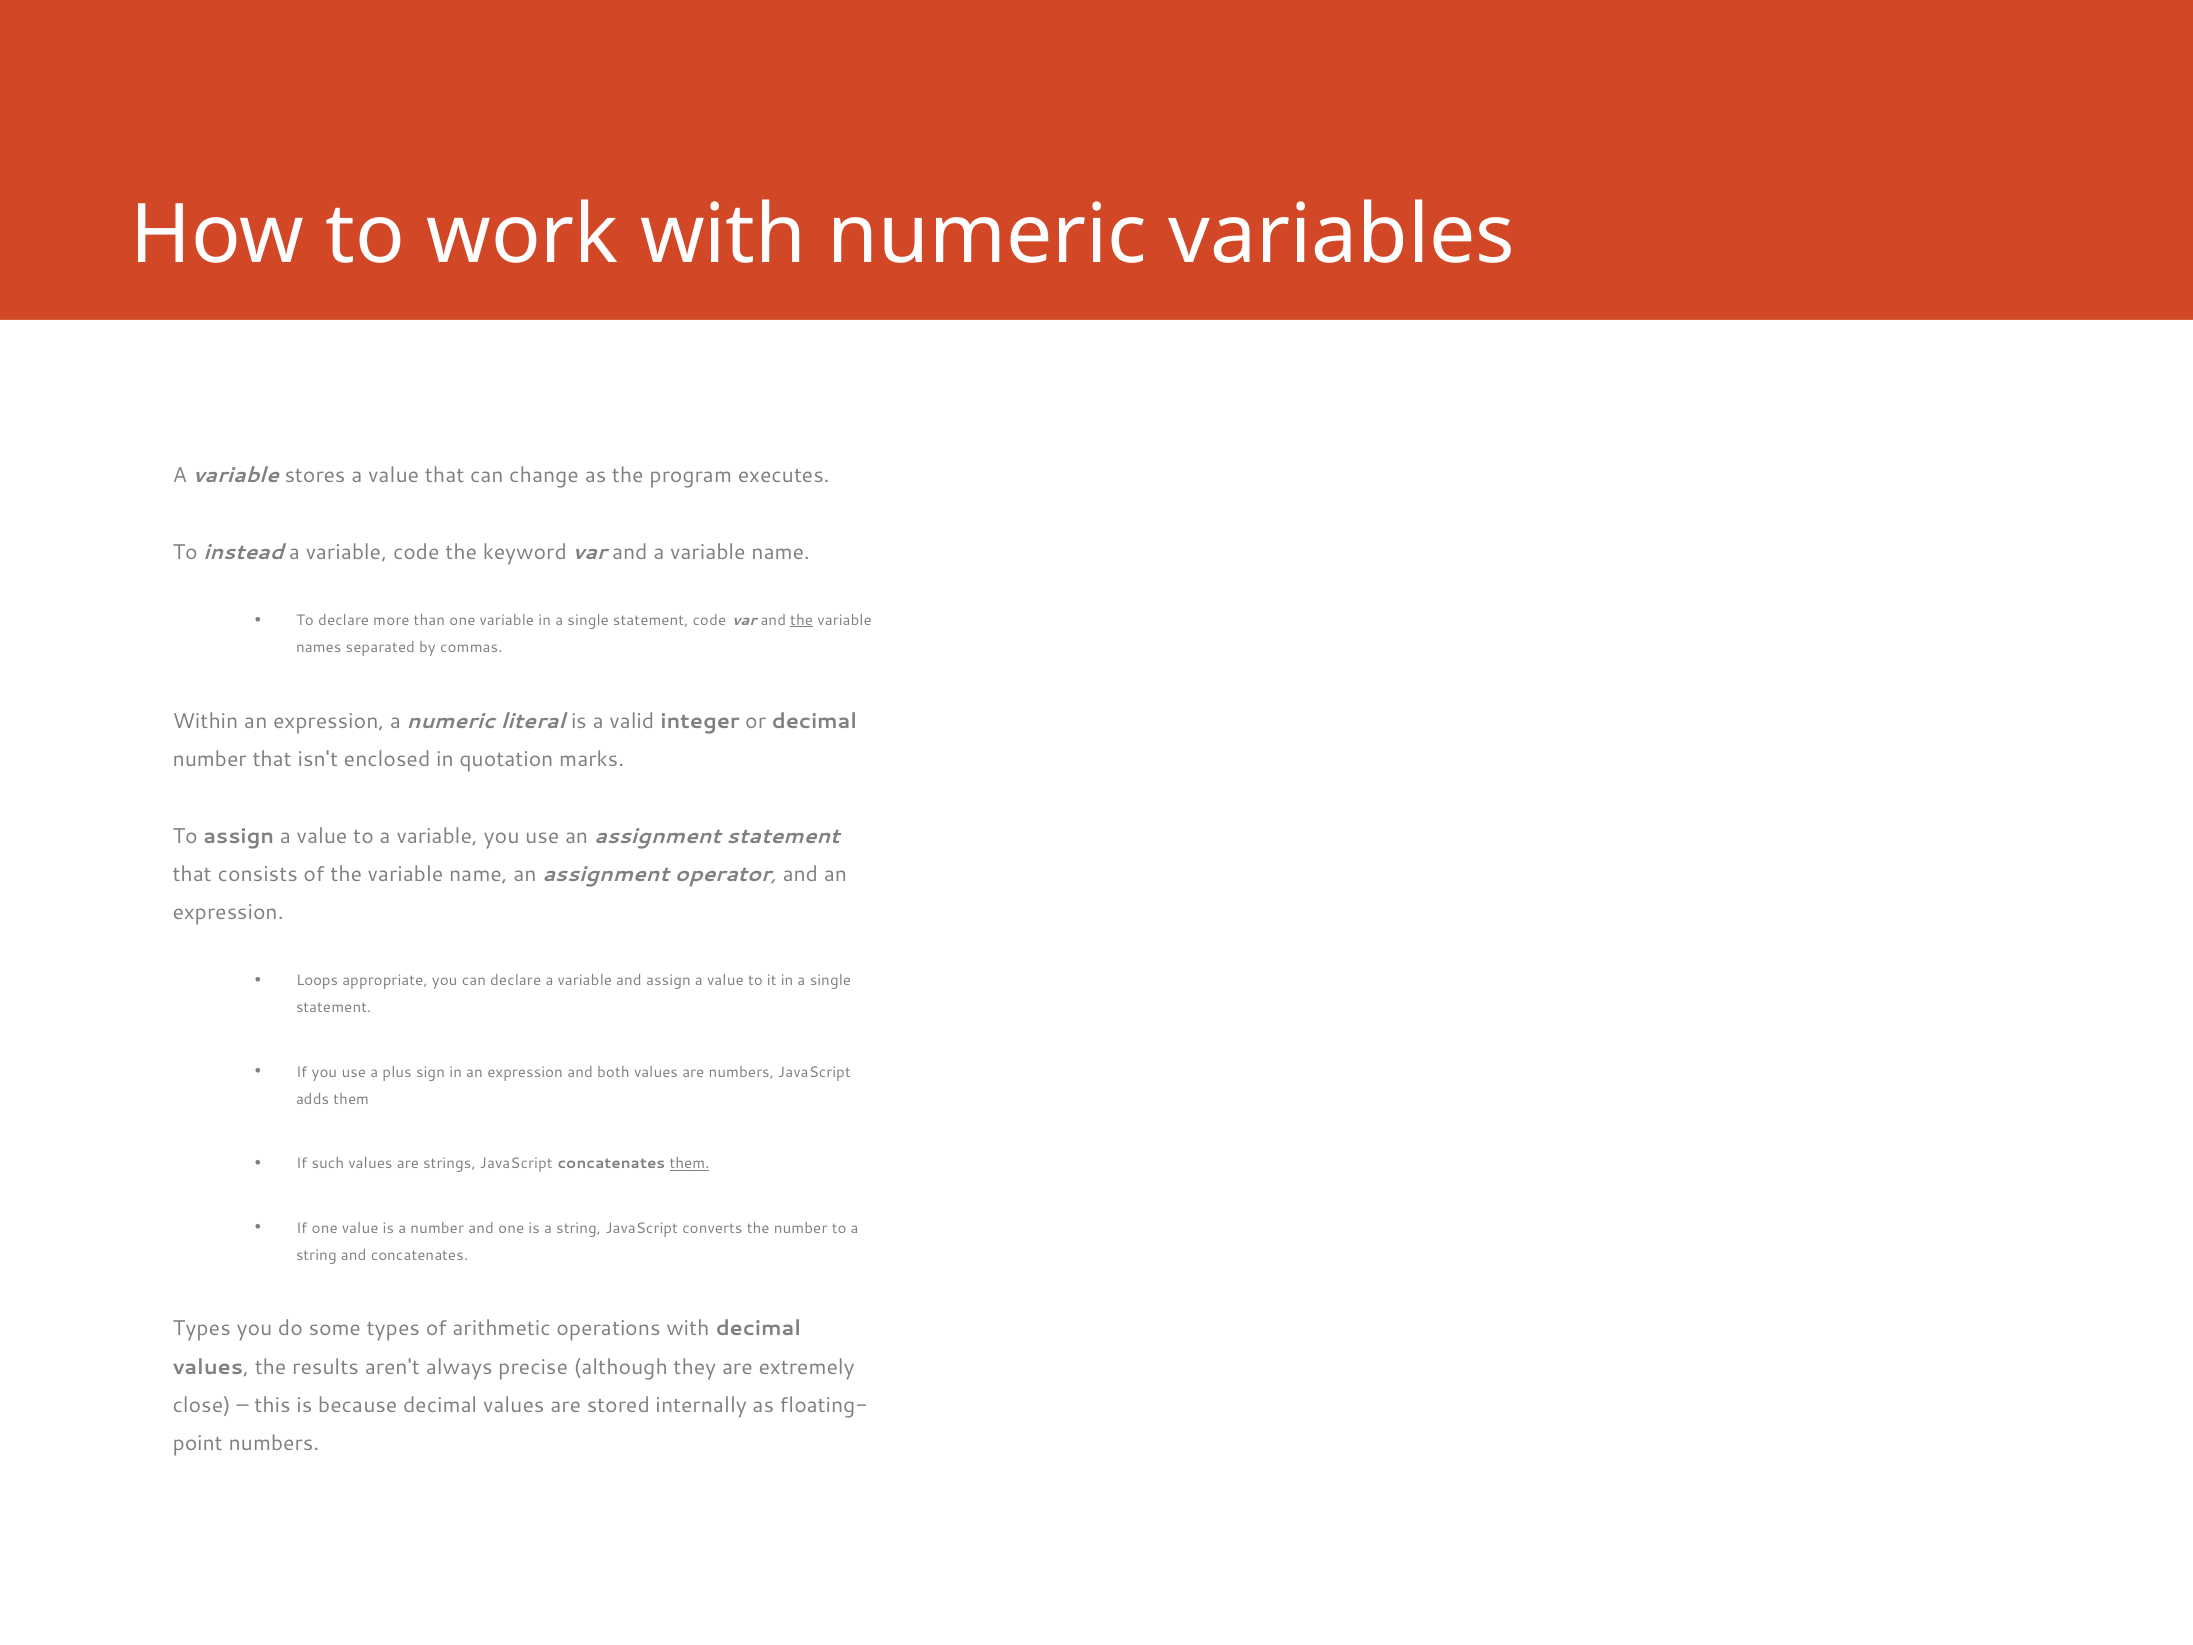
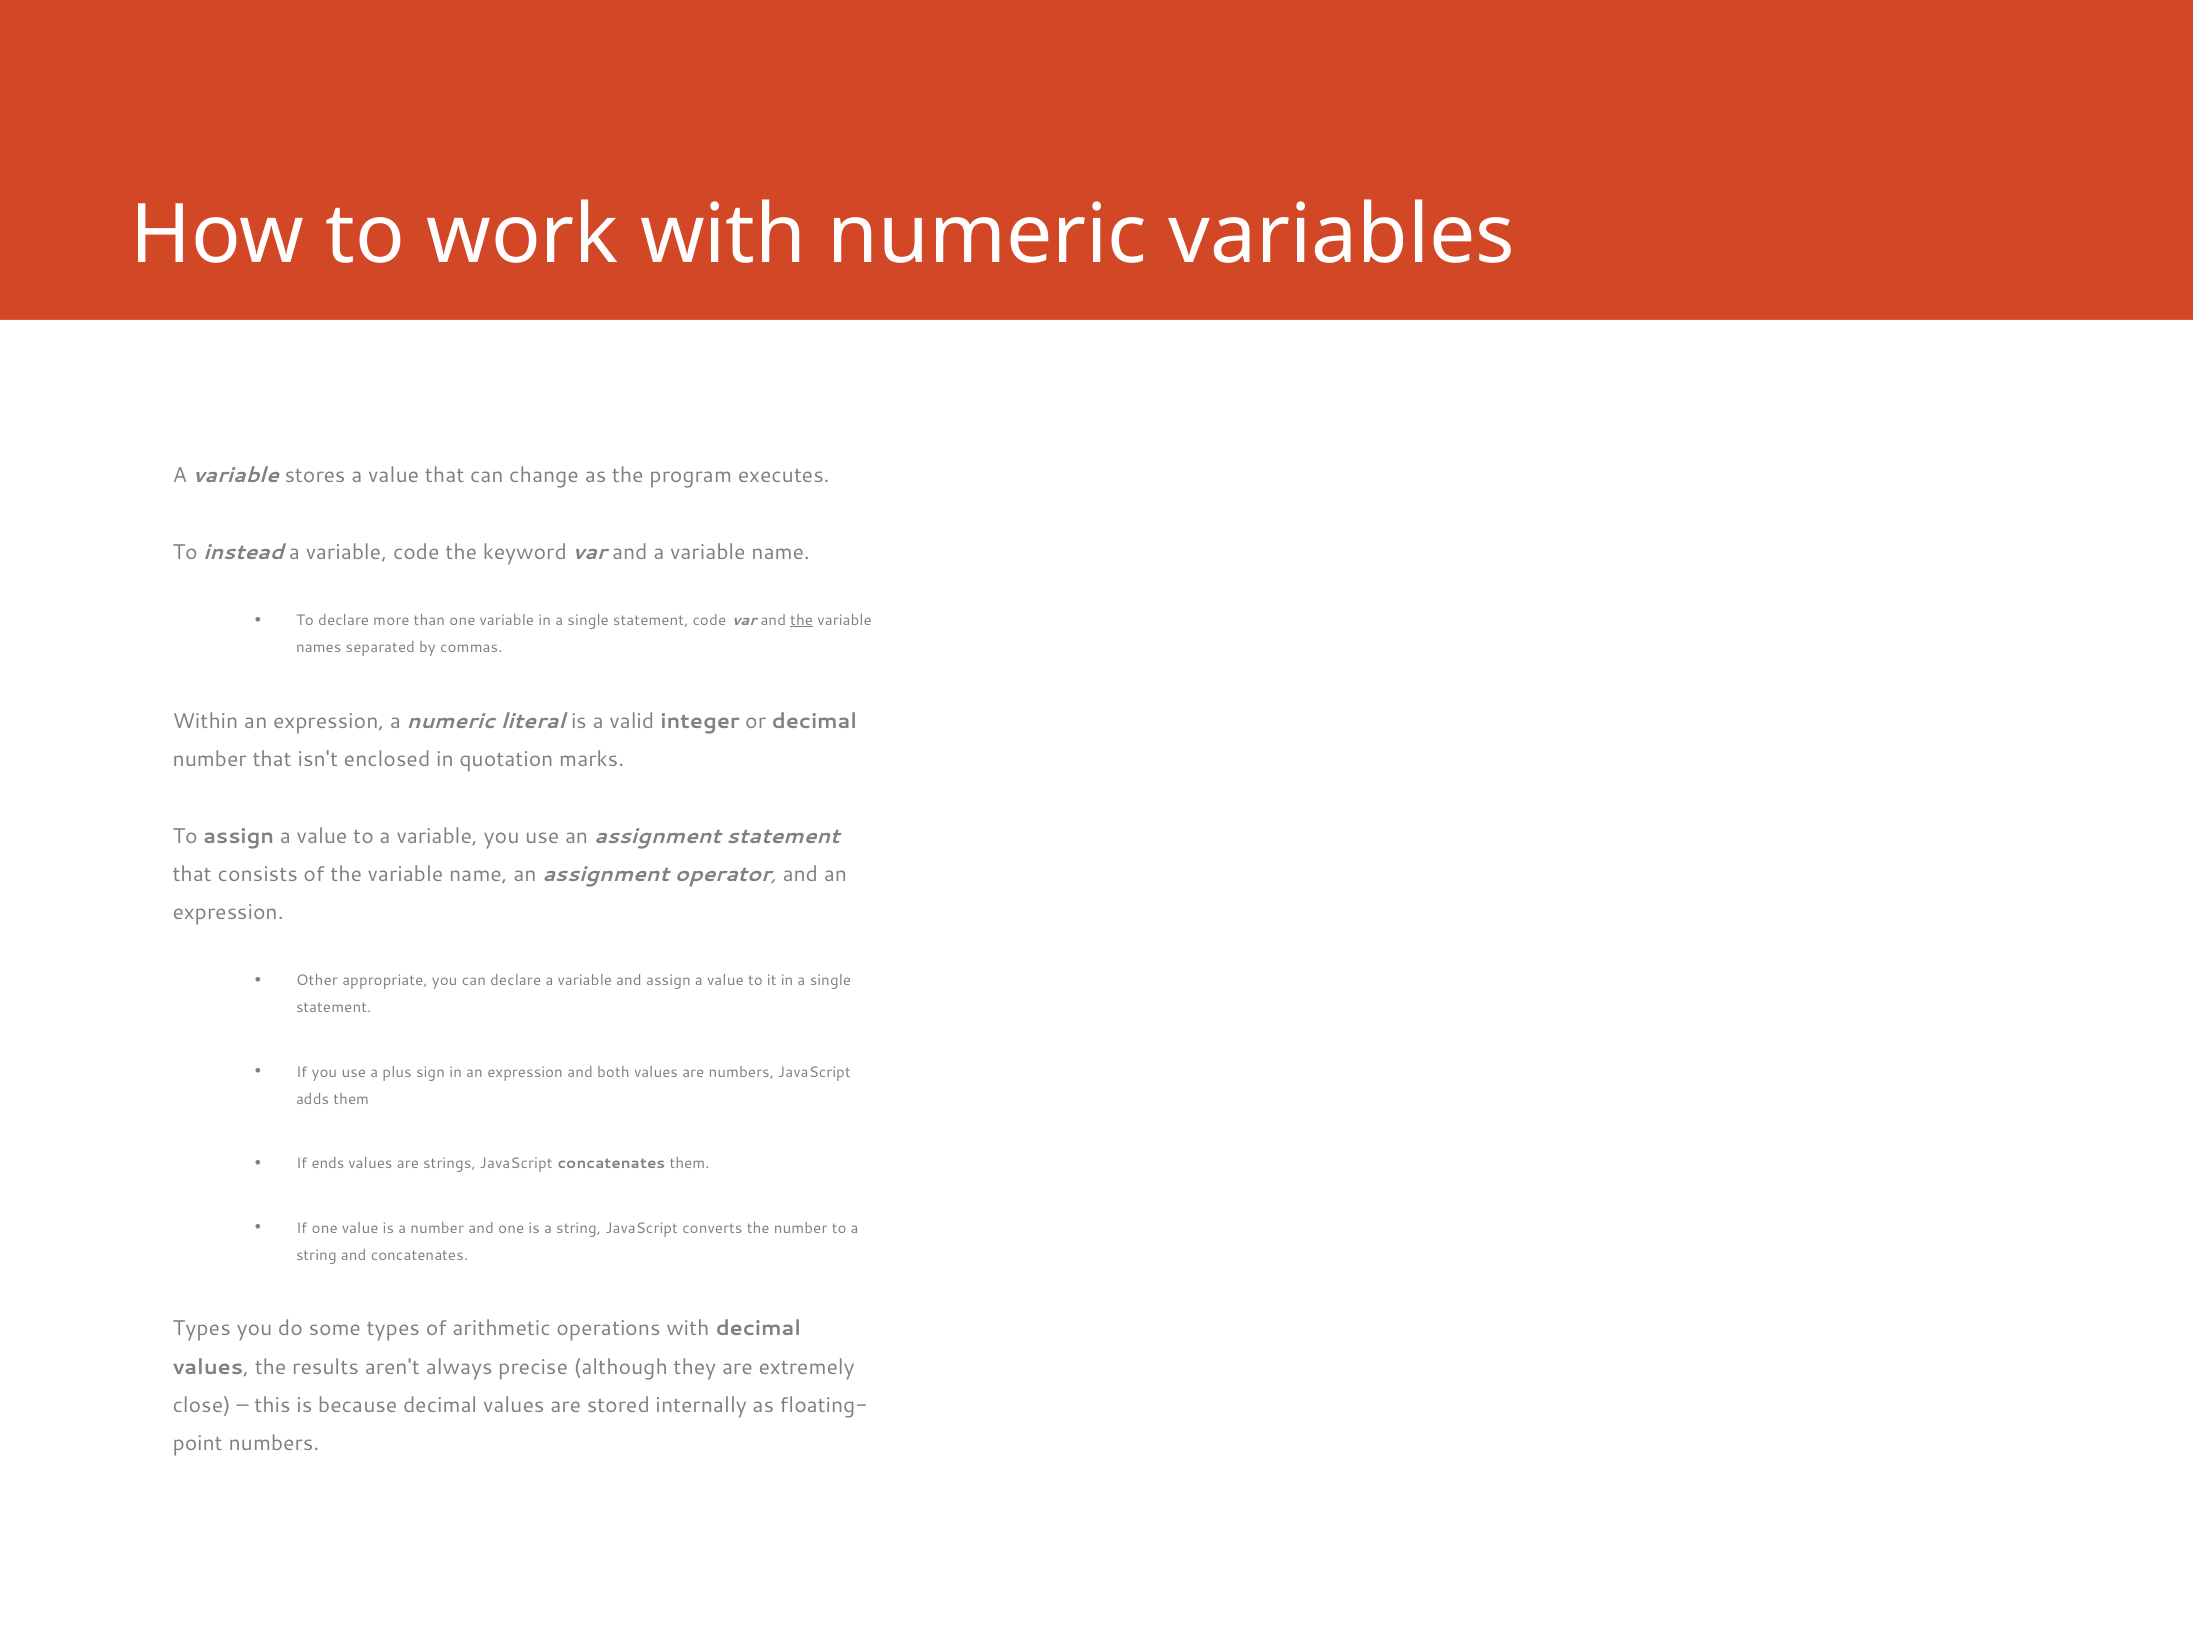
Loops: Loops -> Other (317, 980)
such: such -> ends (328, 1163)
them underline: present -> none (690, 1163)
